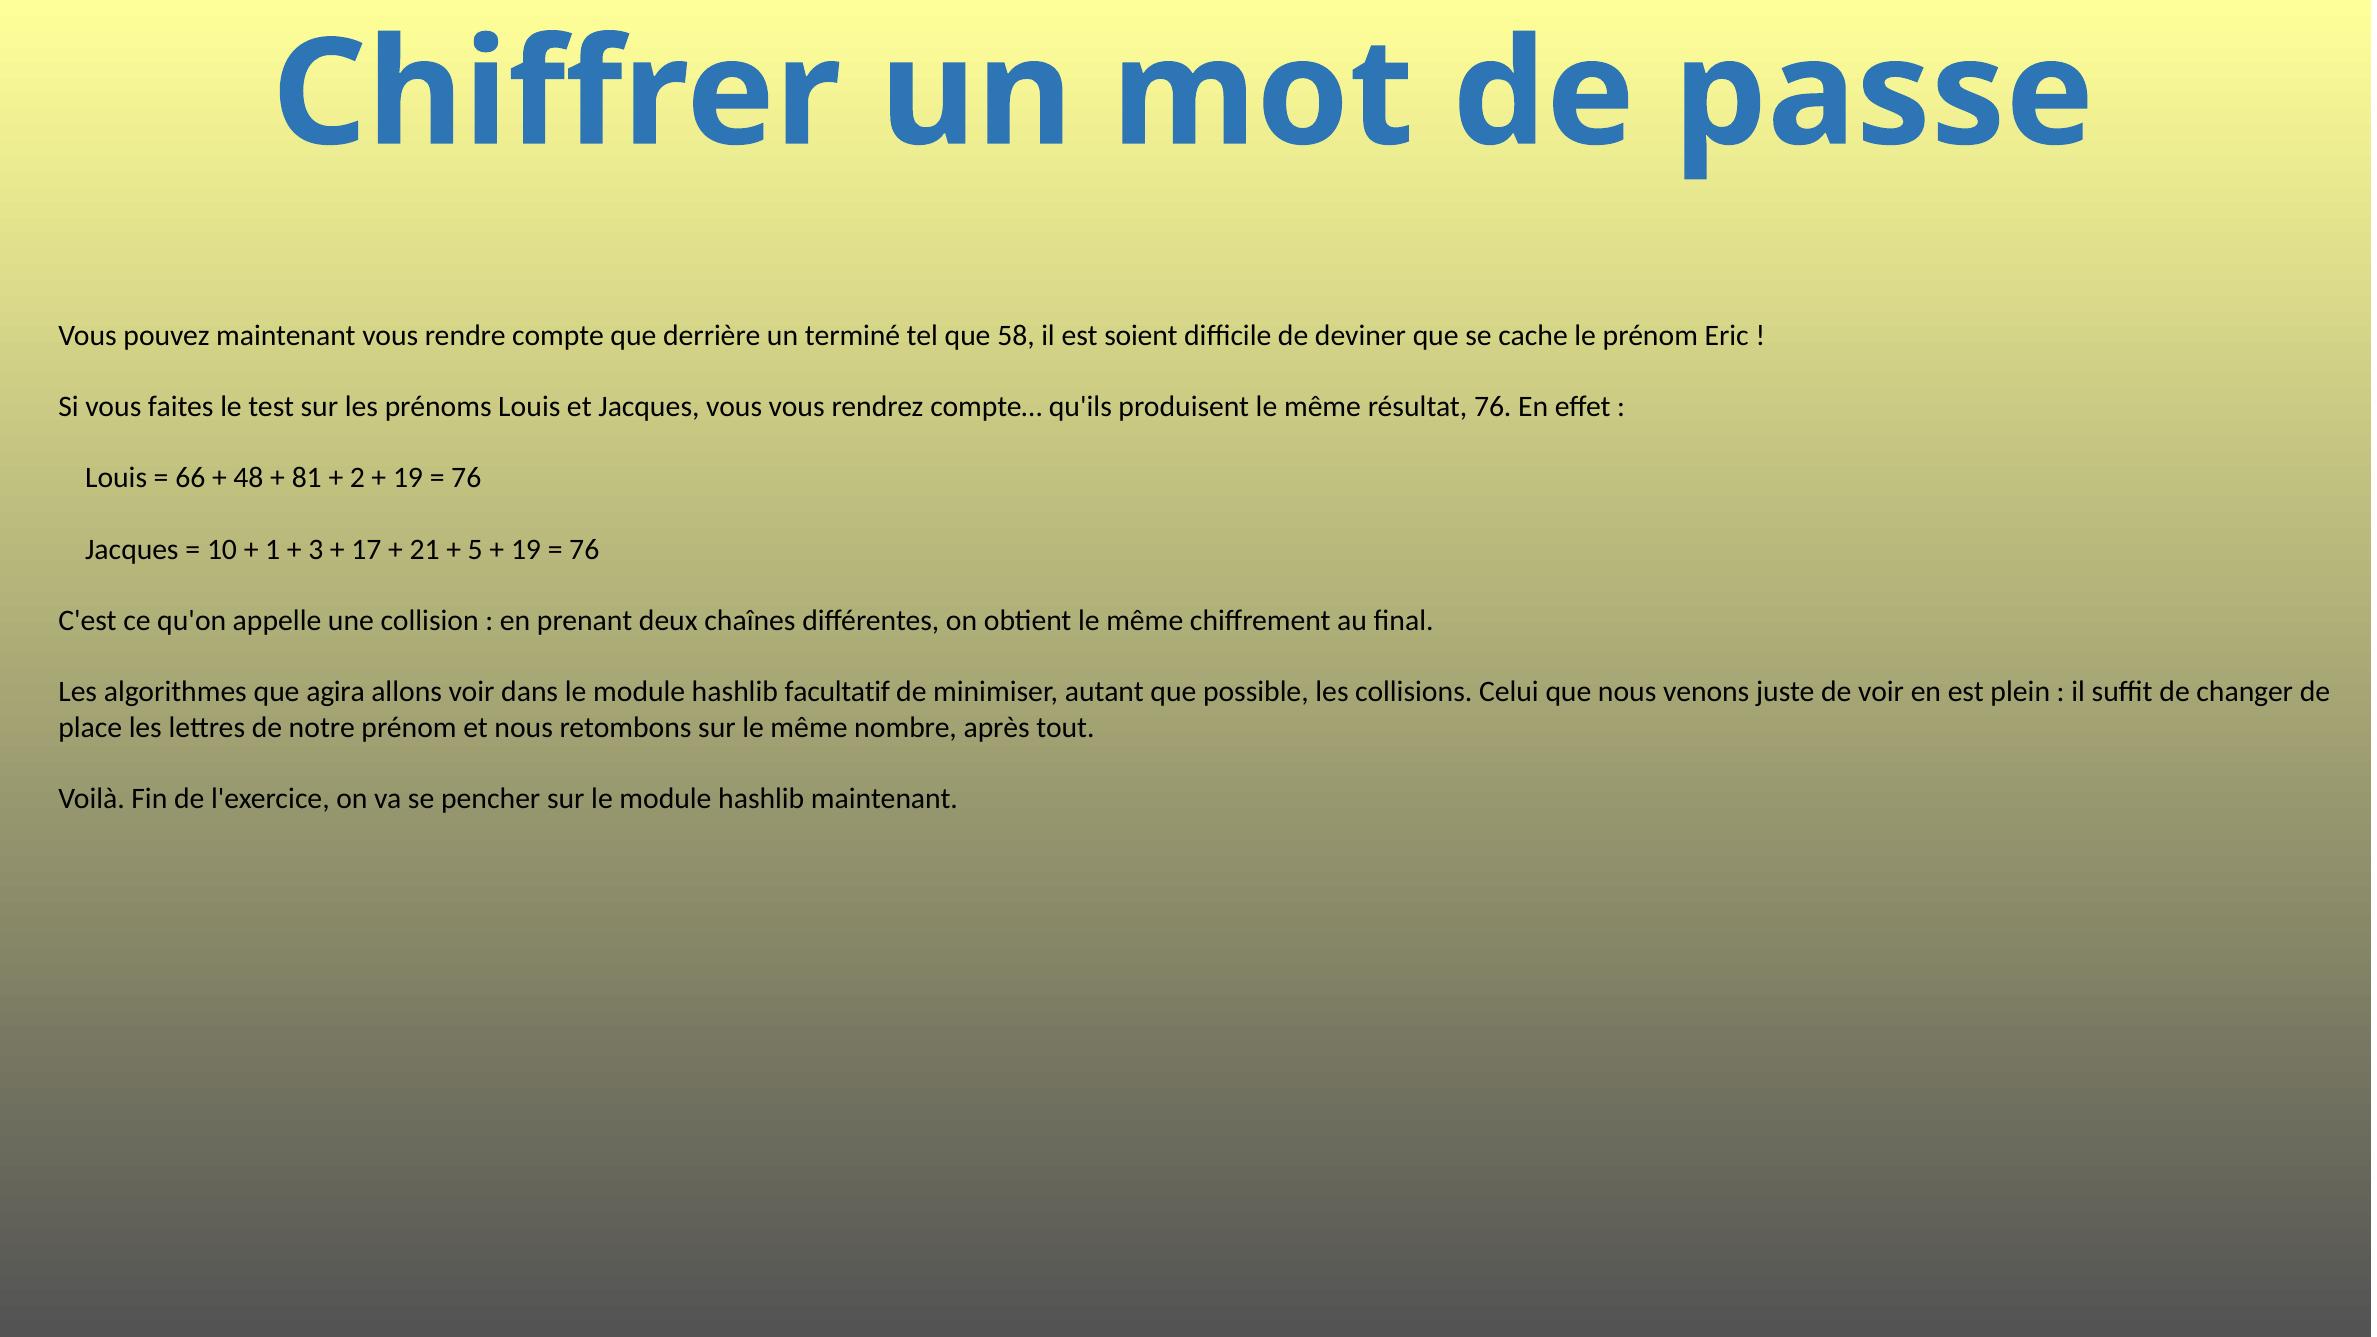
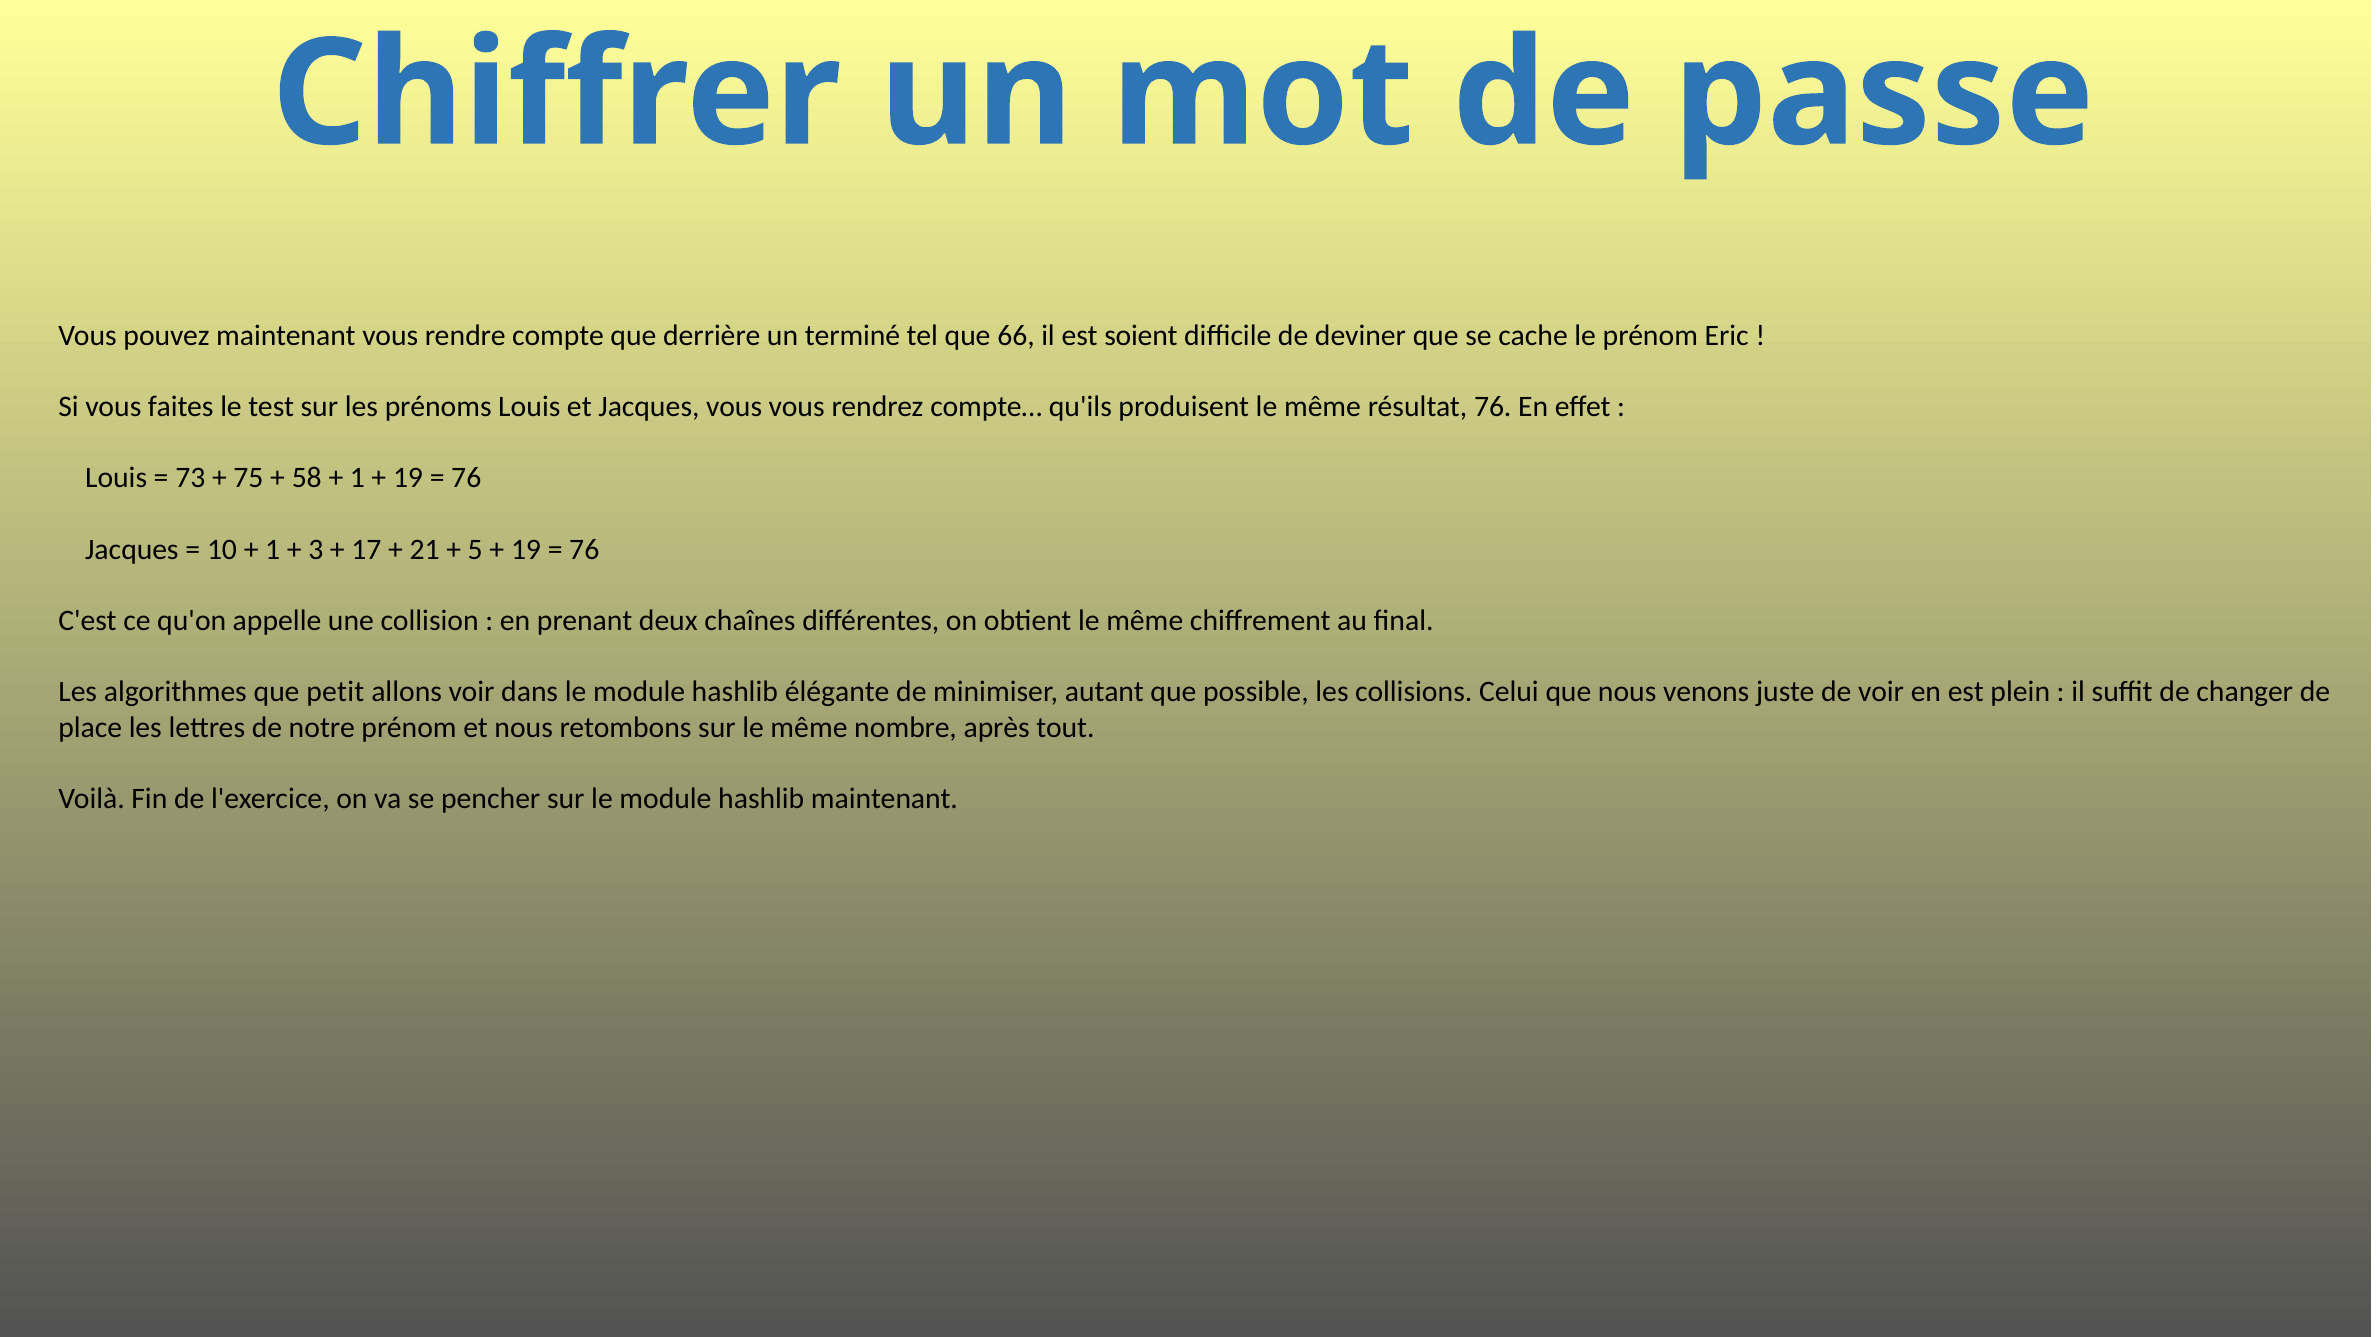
58: 58 -> 66 (1016, 336)
66: 66 -> 73 (190, 478)
48: 48 -> 75 (248, 478)
81: 81 -> 58 (307, 478)
2: 2 -> 1 (357, 478)
agira: agira -> petit (335, 692)
facultatif: facultatif -> élégante (837, 692)
